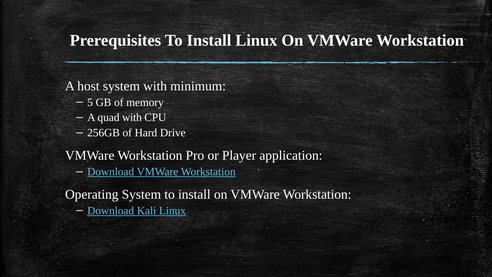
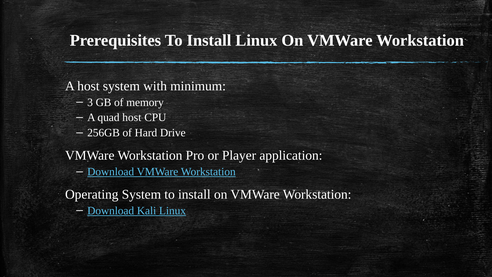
5: 5 -> 3 (90, 102)
quad with: with -> host (132, 118)
